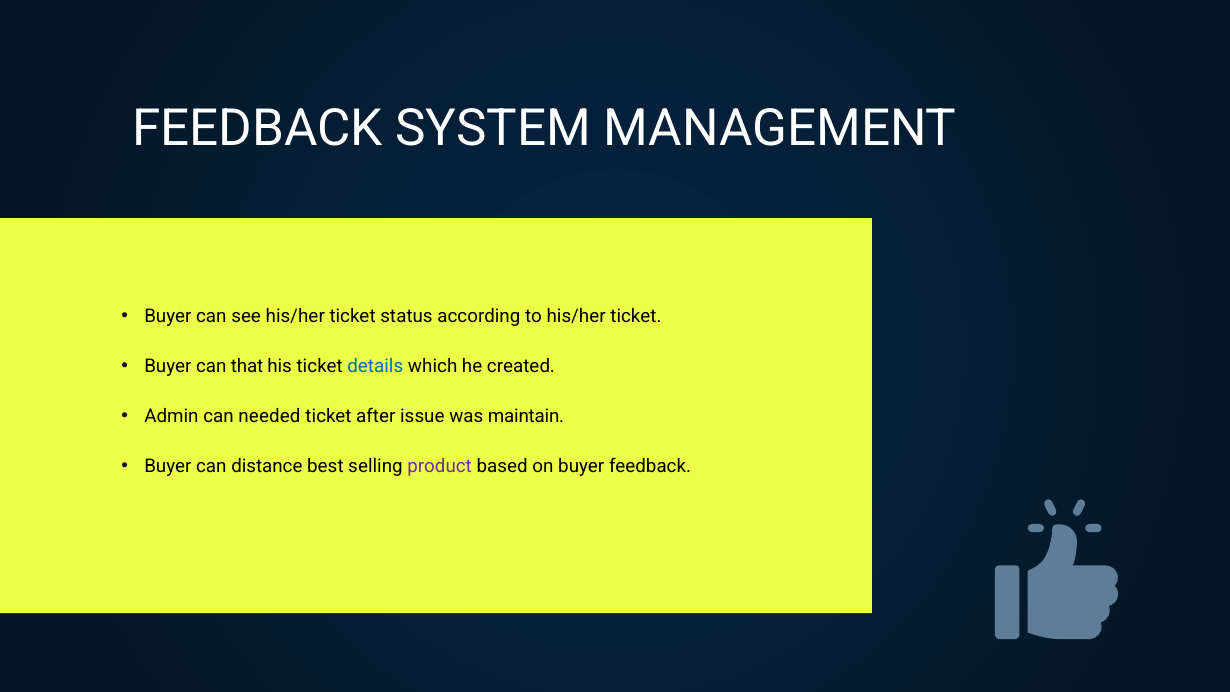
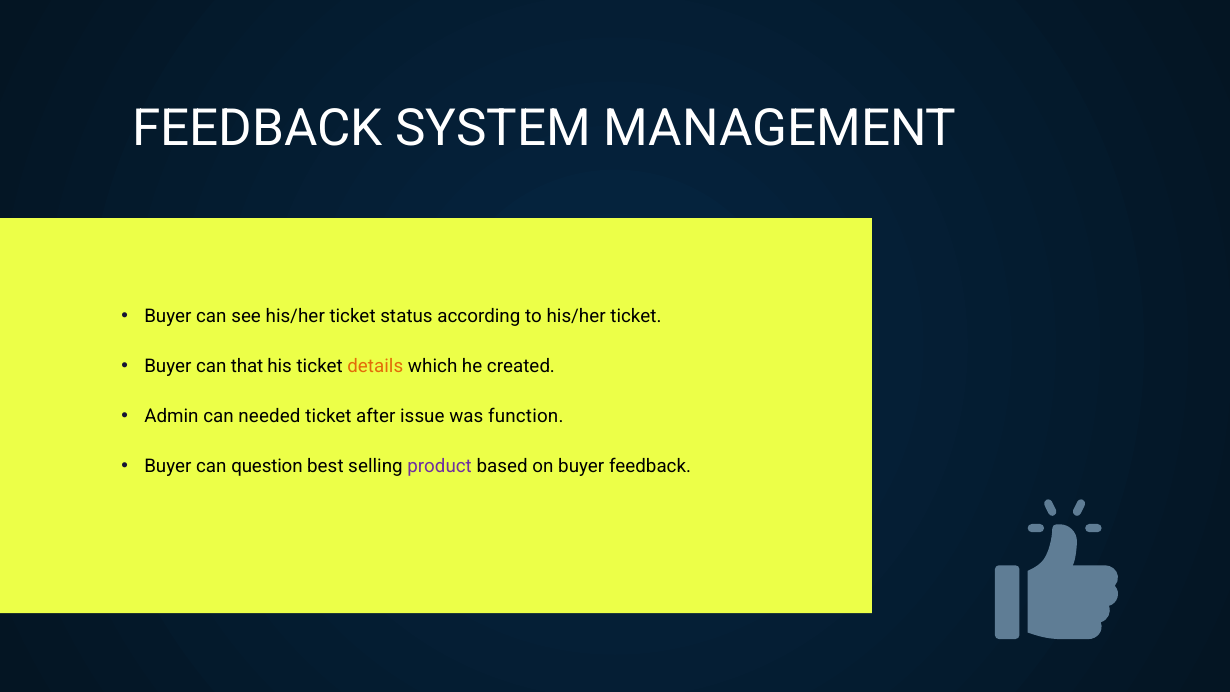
details colour: blue -> orange (375, 367)
maintain: maintain -> function (526, 416)
distance: distance -> question (267, 466)
